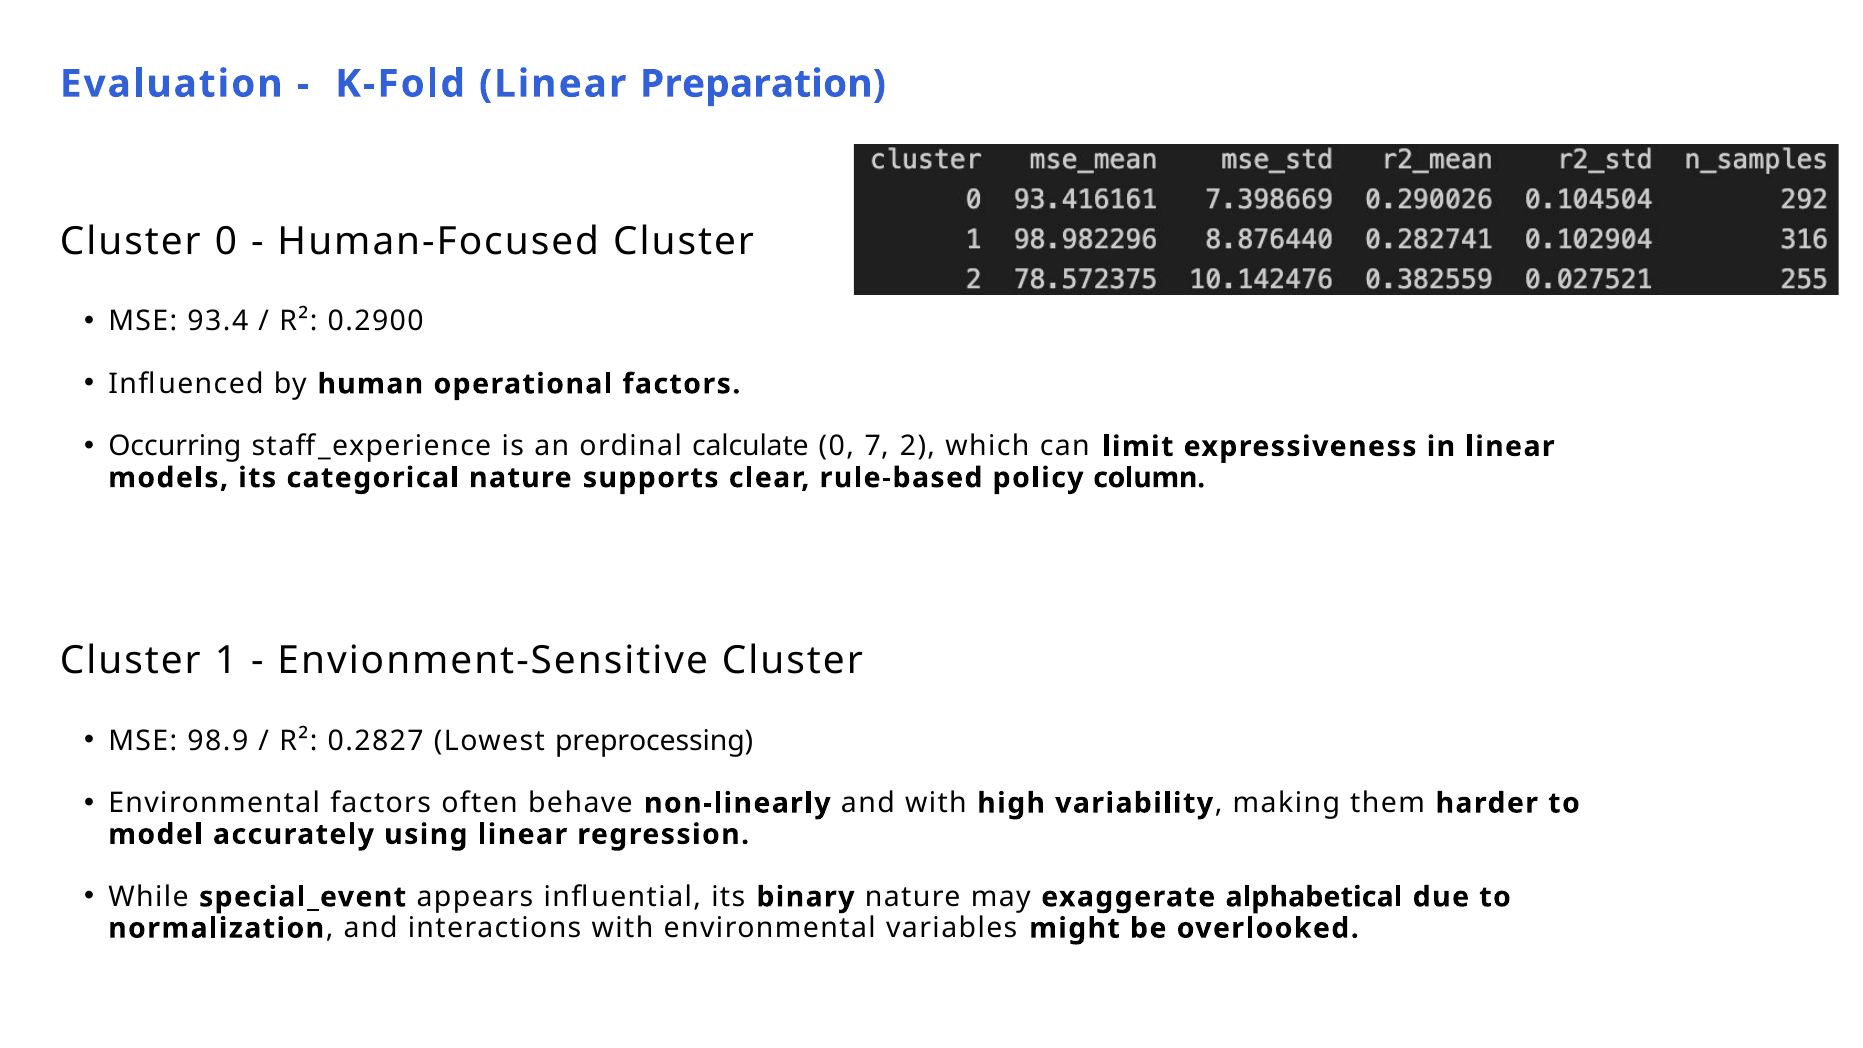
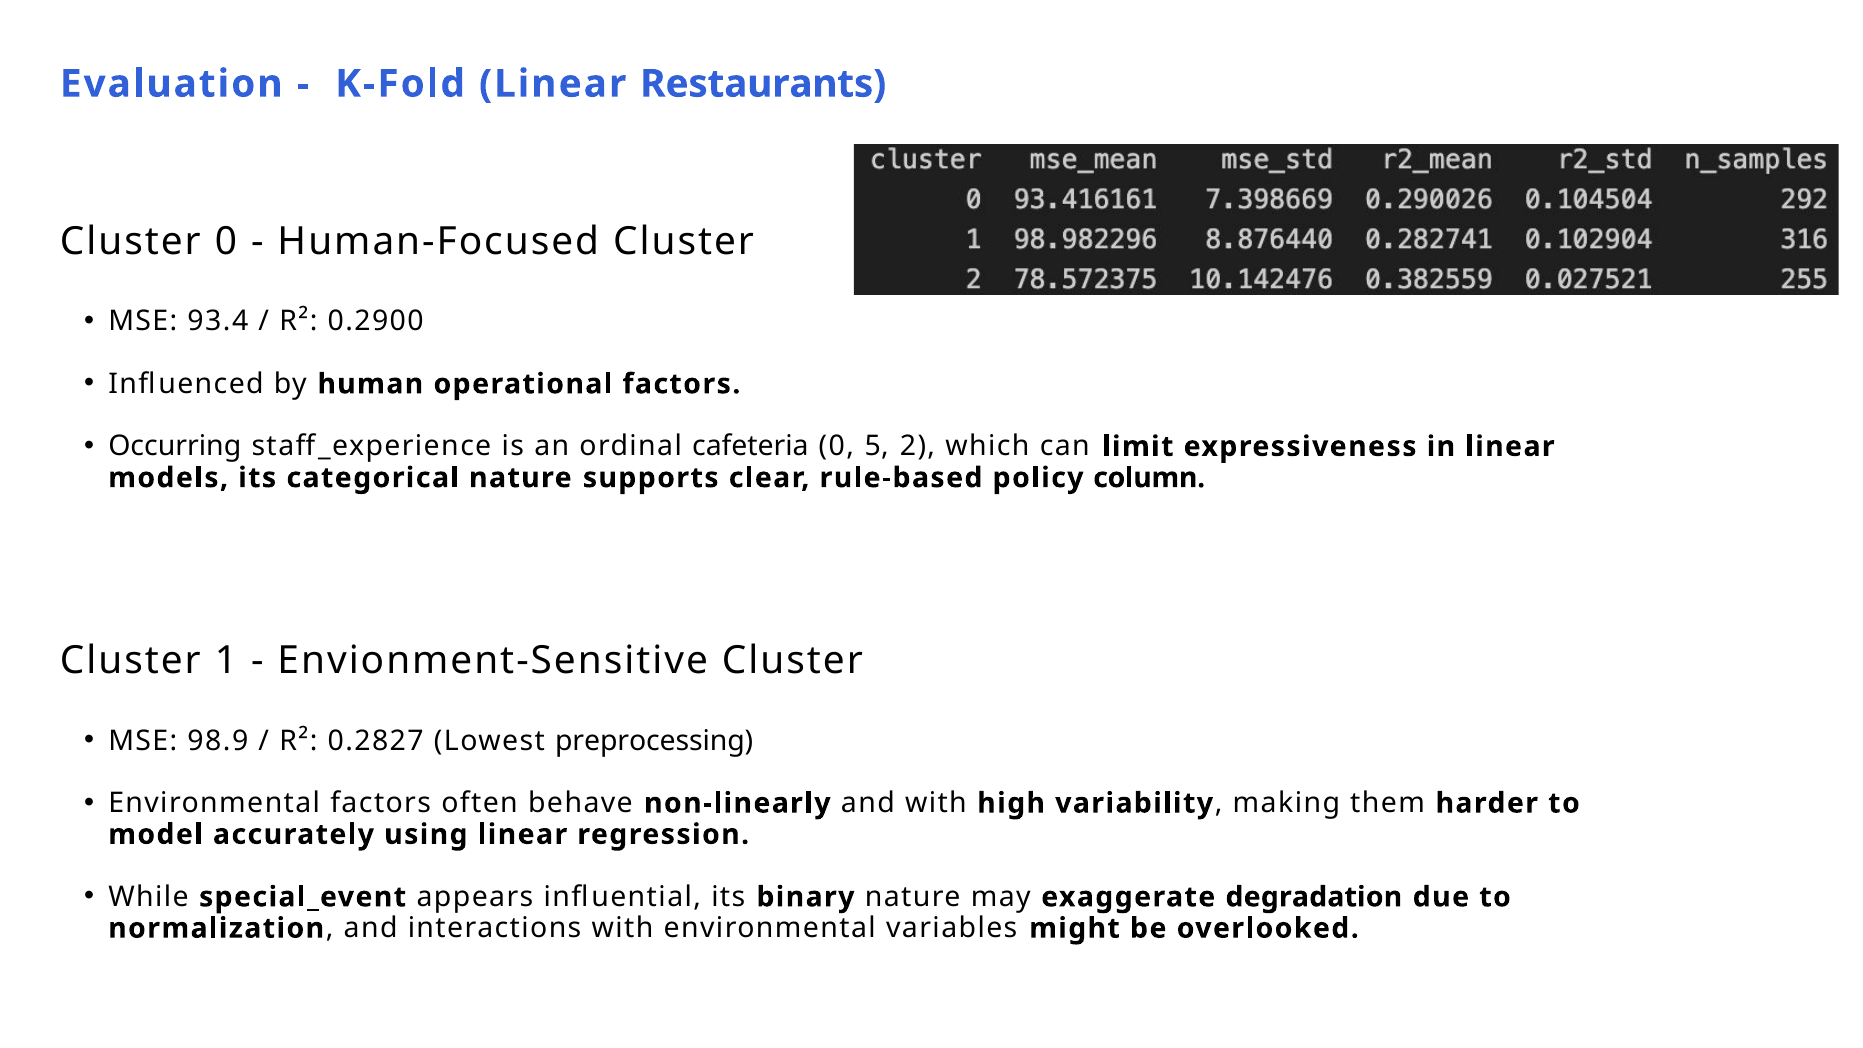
Preparation: Preparation -> Restaurants (763, 84)
calculate: calculate -> cafeteria (750, 447)
7: 7 -> 5 (877, 447)
alphabetical: alphabetical -> degradation (1314, 897)
